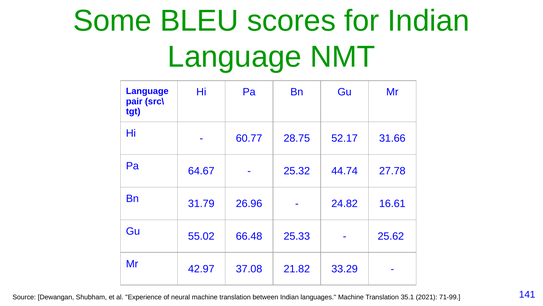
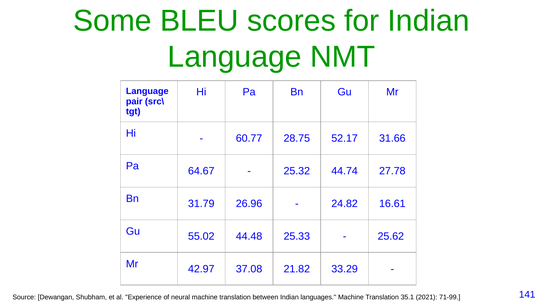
66.48: 66.48 -> 44.48 (249, 236)
